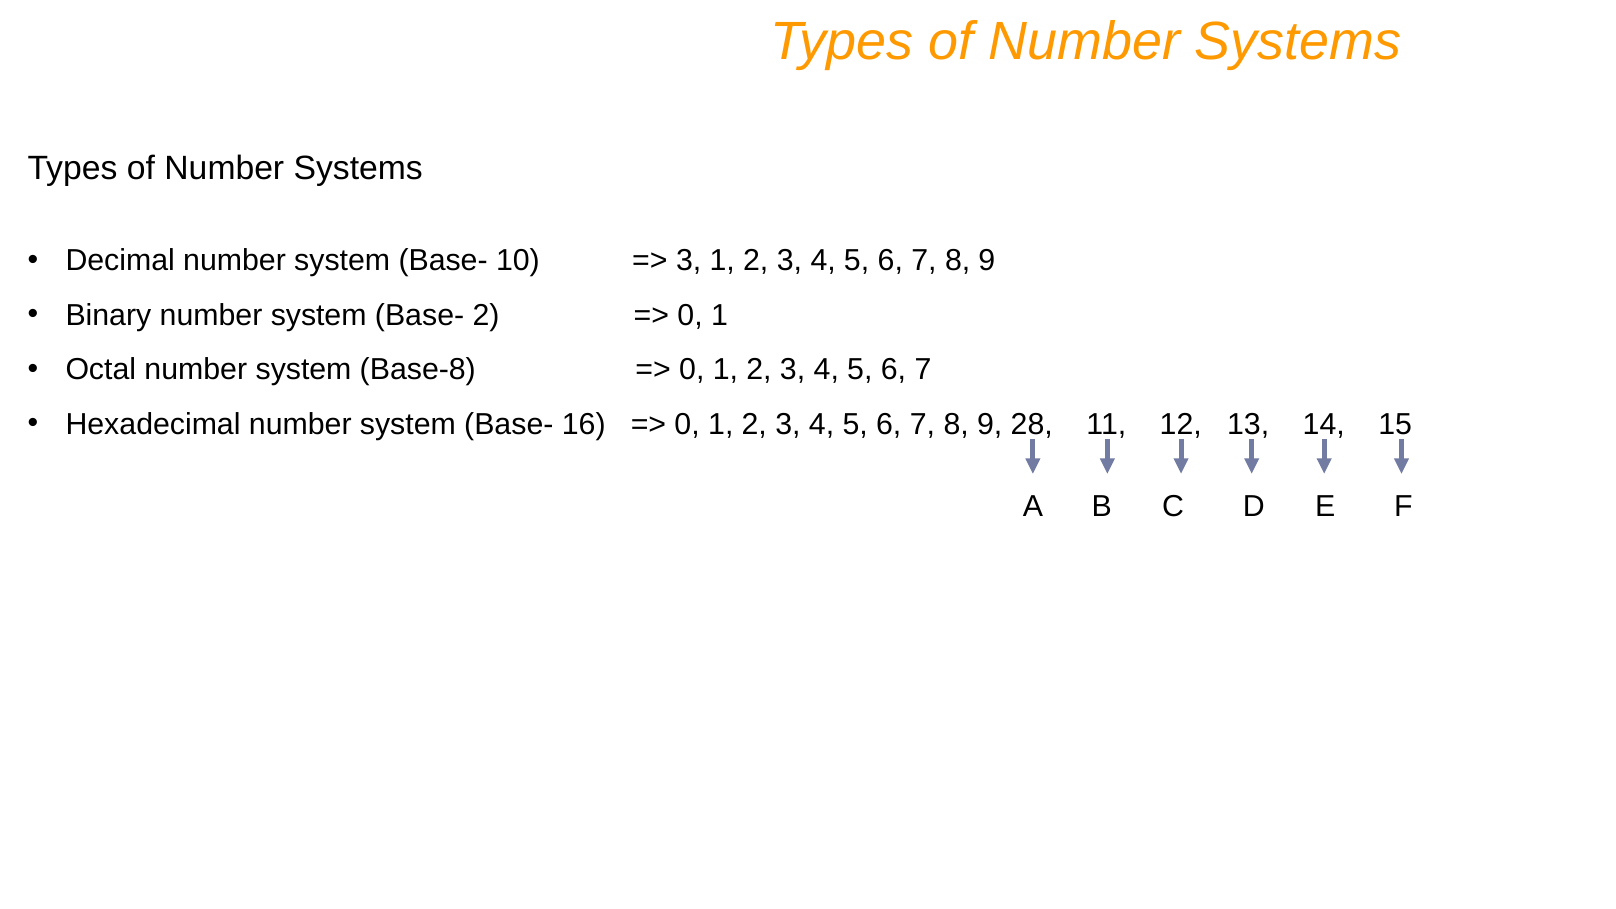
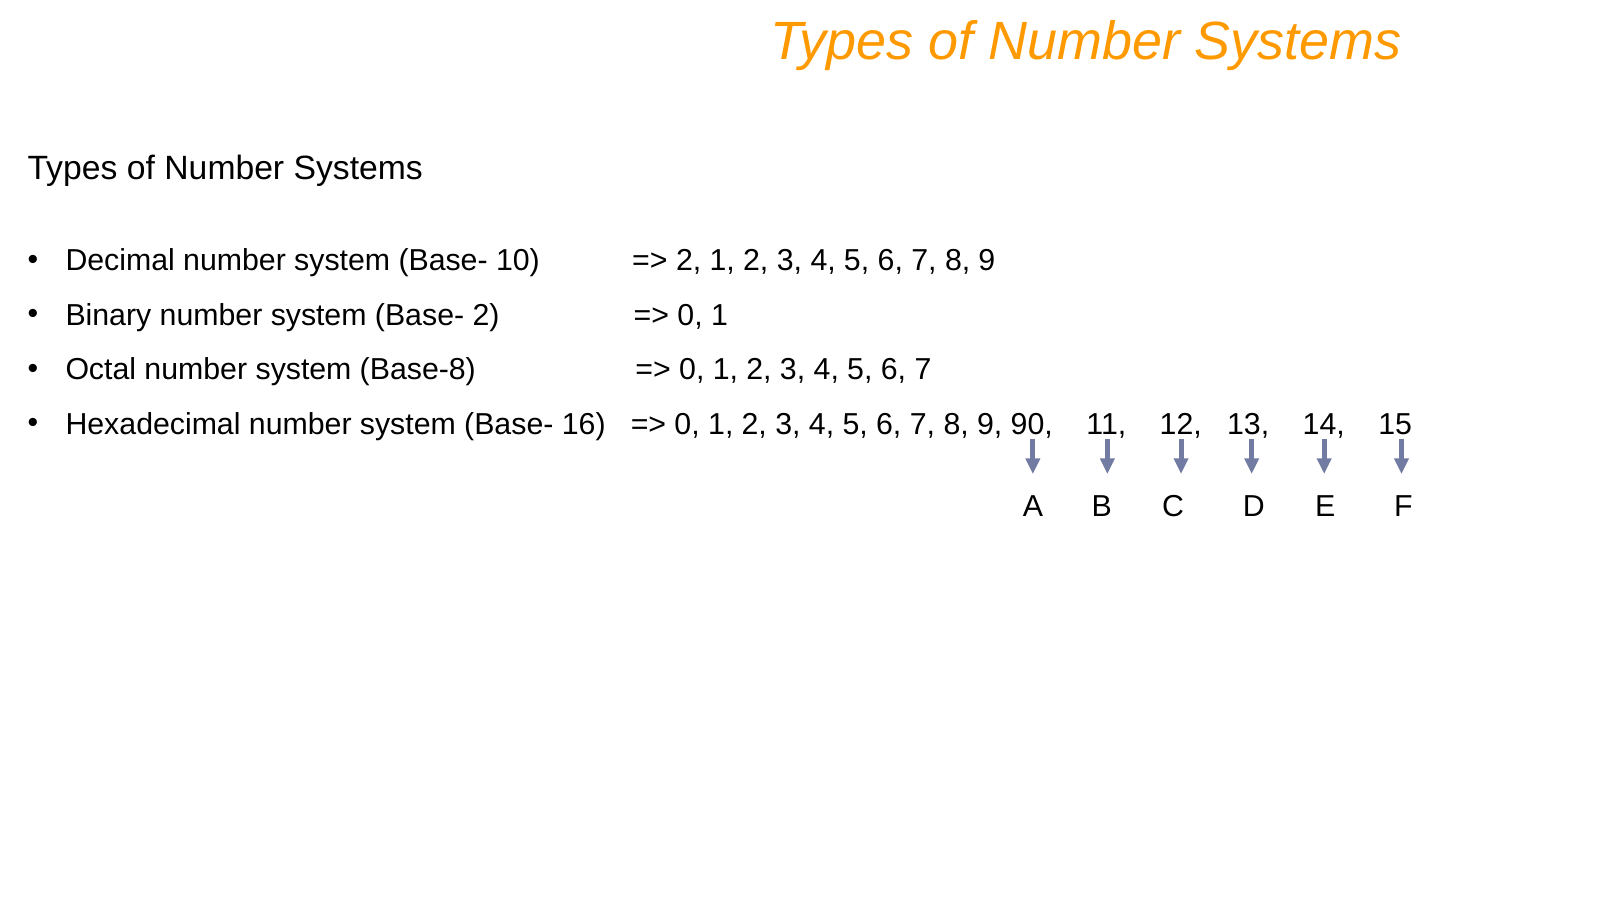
3: 3 -> 2 (689, 261)
28: 28 -> 90 (1032, 424)
